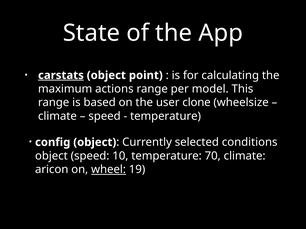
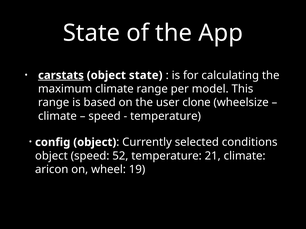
object point: point -> state (146, 75)
maximum actions: actions -> climate (114, 89)
10: 10 -> 52 (120, 156)
70: 70 -> 21 (213, 156)
wheel underline: present -> none (109, 170)
